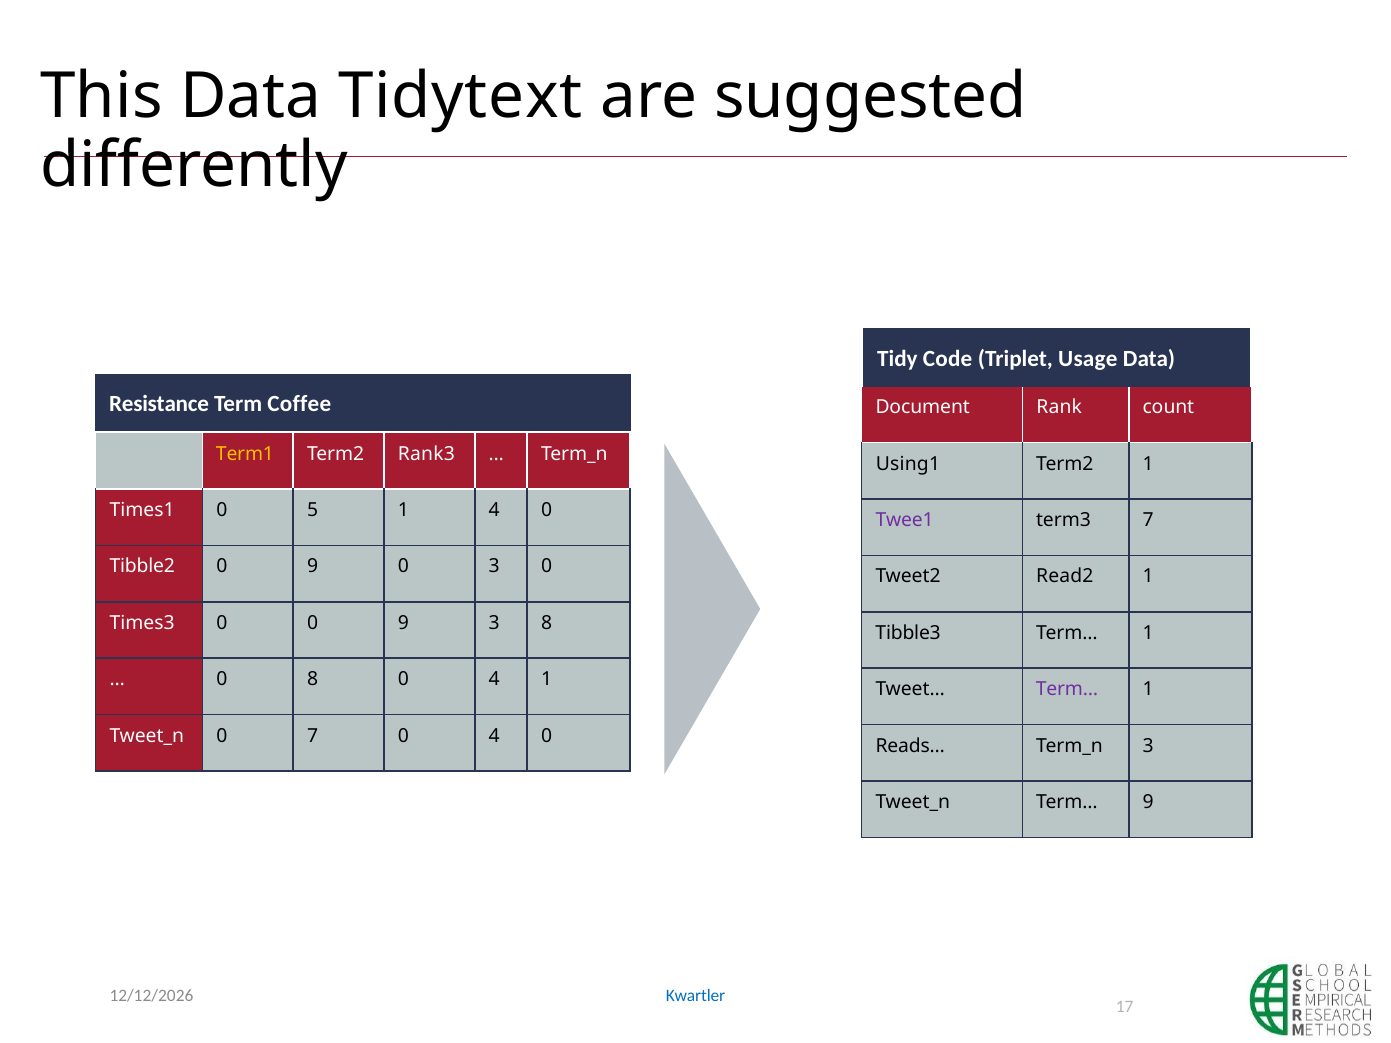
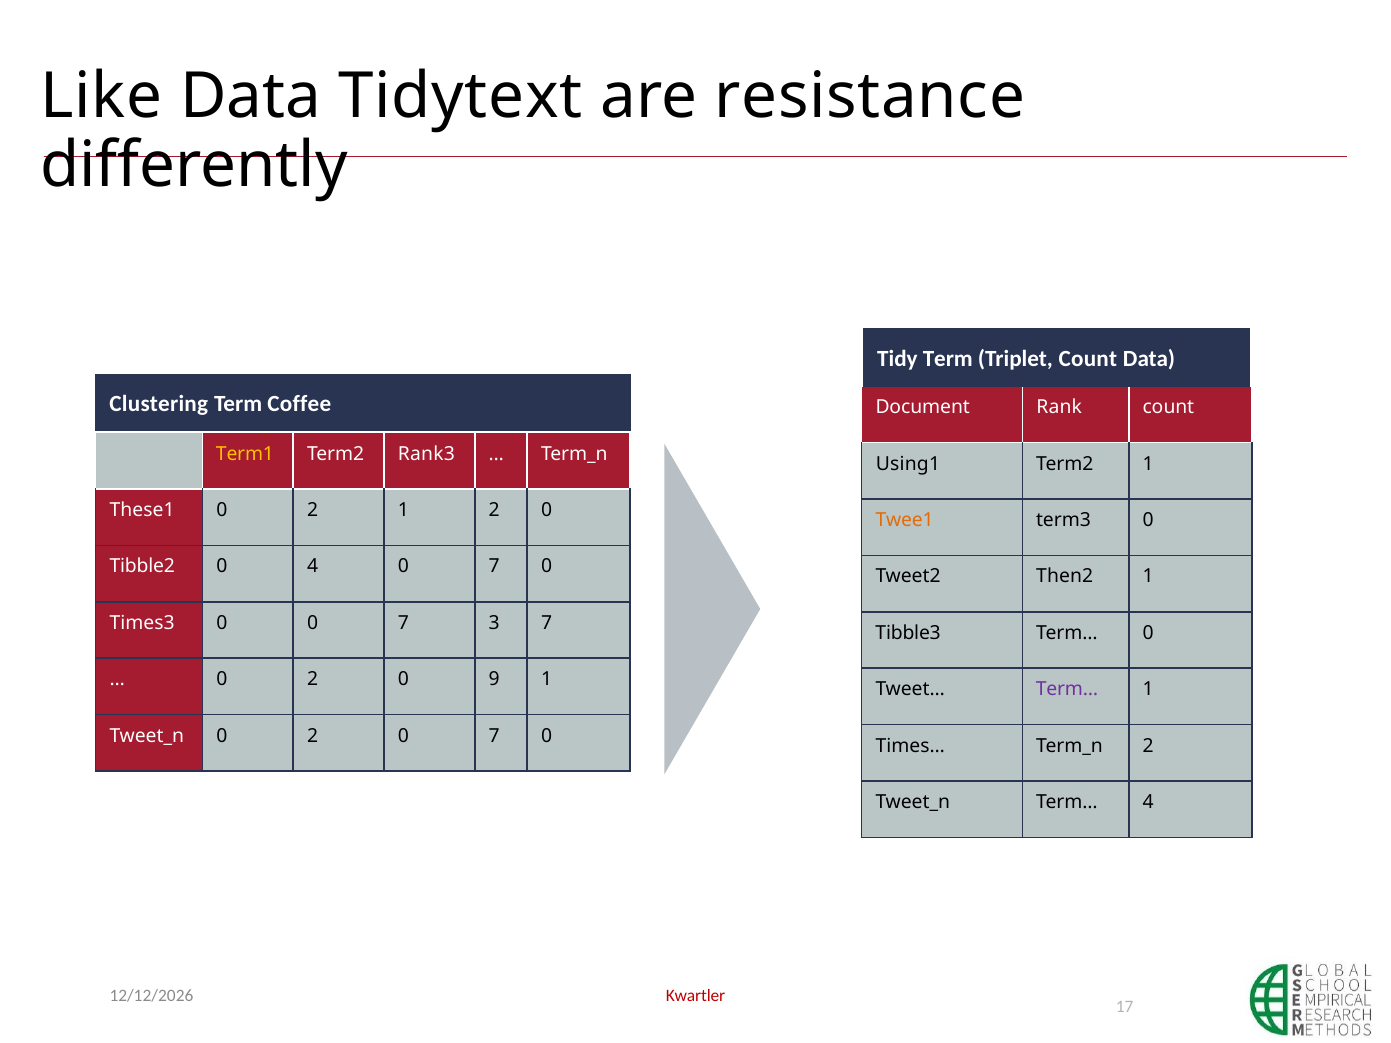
This: This -> Like (101, 96)
suggested: suggested -> resistance (870, 96)
Tidy Code: Code -> Term (948, 359)
Triplet Usage: Usage -> Count (1088, 359)
Resistance: Resistance -> Clustering (159, 404)
Times1: Times1 -> These1 (142, 510)
5: 5 -> 2 (313, 510)
1 4: 4 -> 2 (494, 510)
Twee1 colour: purple -> orange (905, 520)
term3 7: 7 -> 0 (1148, 520)
9: 9 -> 4 (313, 567)
3: 3 -> 7 (494, 567)
Read2: Read2 -> Then2 (1065, 577)
0 0 9: 9 -> 7 (403, 623)
3 8: 8 -> 7 (547, 623)
1: 1 -> 0 (1148, 633)
8: 8 -> 2 (313, 680)
4: 4 -> 9 (494, 680)
7: 7 -> 2 (313, 736)
4: 4 -> 7 (494, 736)
Reads…: Reads… -> Times… (910, 746)
3: 3 -> 2 (1148, 746)
Term… 9: 9 -> 4 (1148, 802)
Kwartler colour: blue -> red (695, 996)
